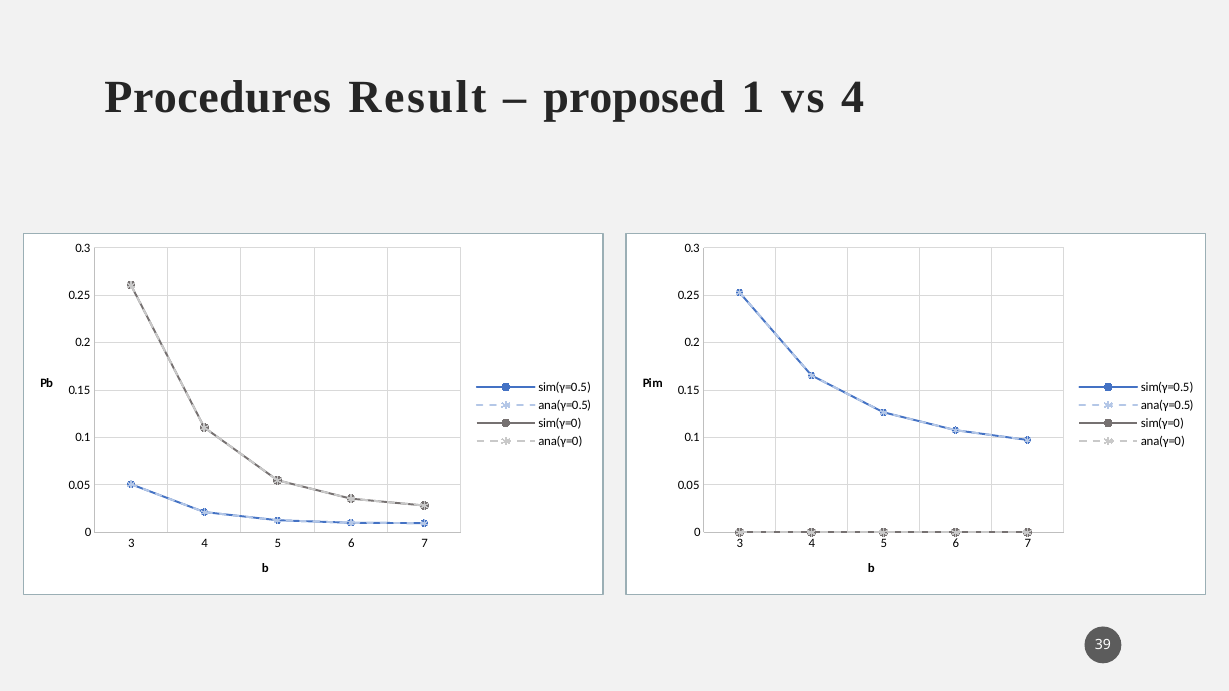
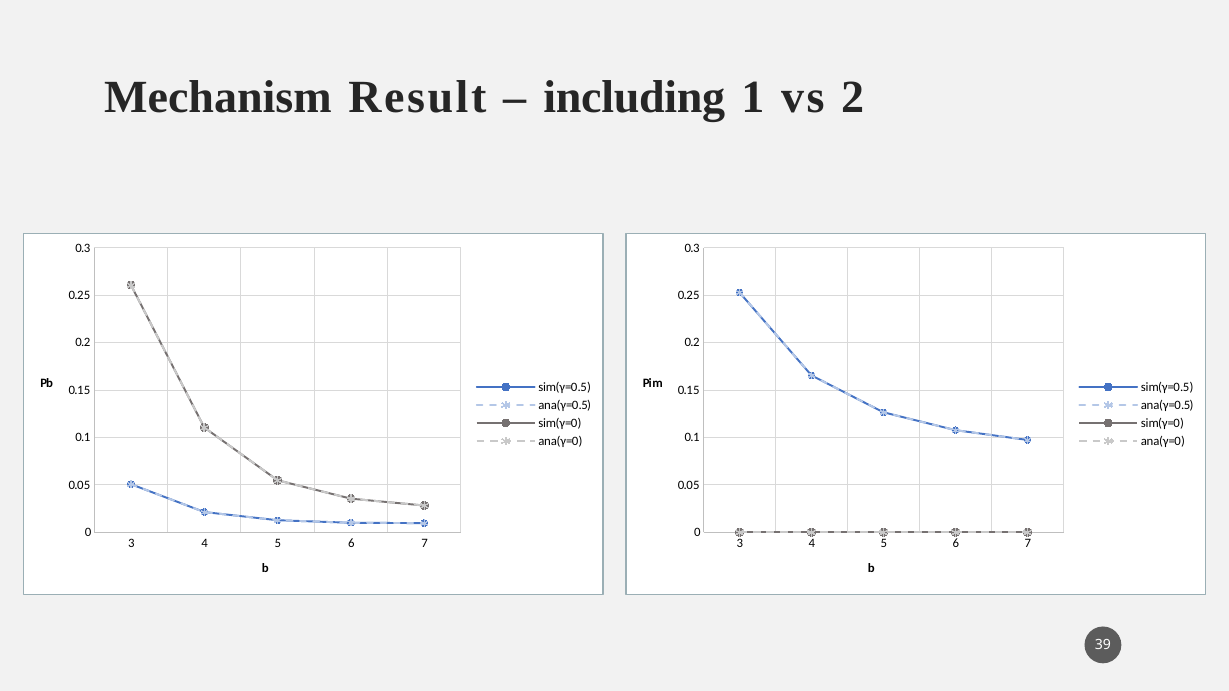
Procedures: Procedures -> Mechanism (218, 98)
proposed: proposed -> including (634, 98)
vs 4: 4 -> 2 (853, 98)
